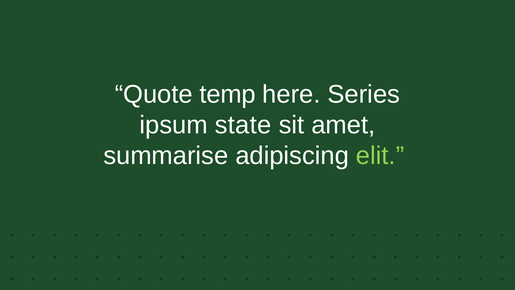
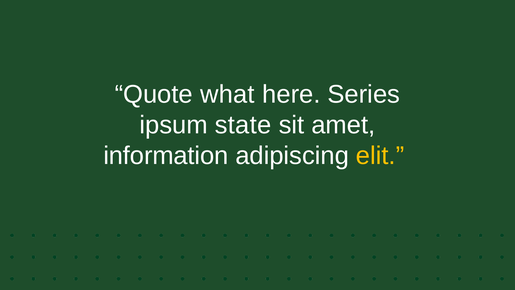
temp: temp -> what (227, 94)
summarise: summarise -> information (166, 156)
elit colour: light green -> yellow (380, 156)
